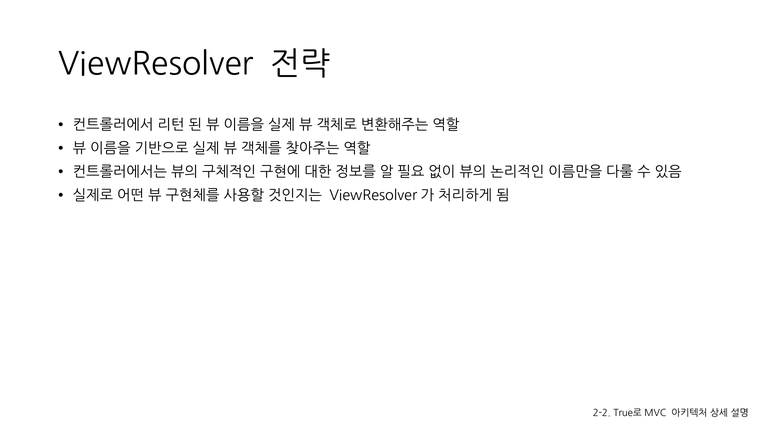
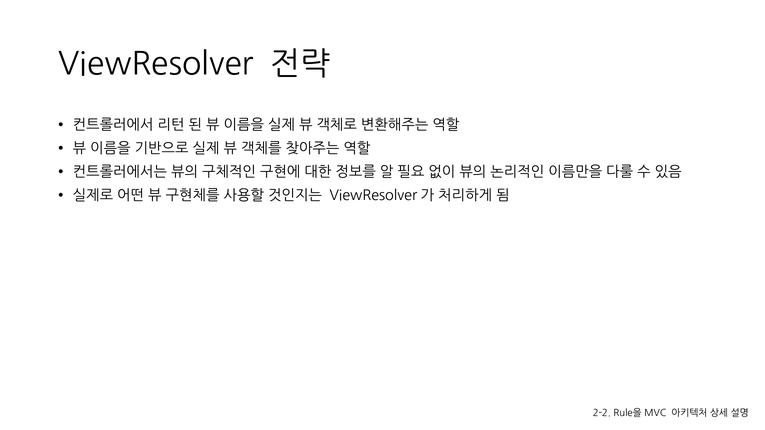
True로: True로 -> Rule을 (628, 413)
